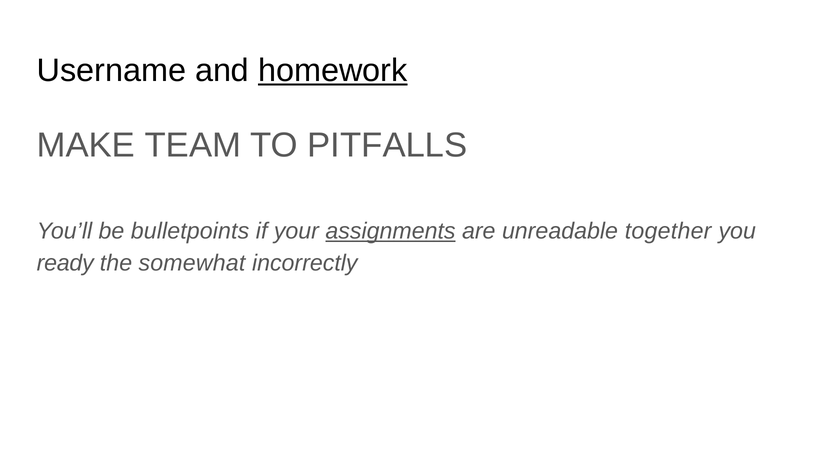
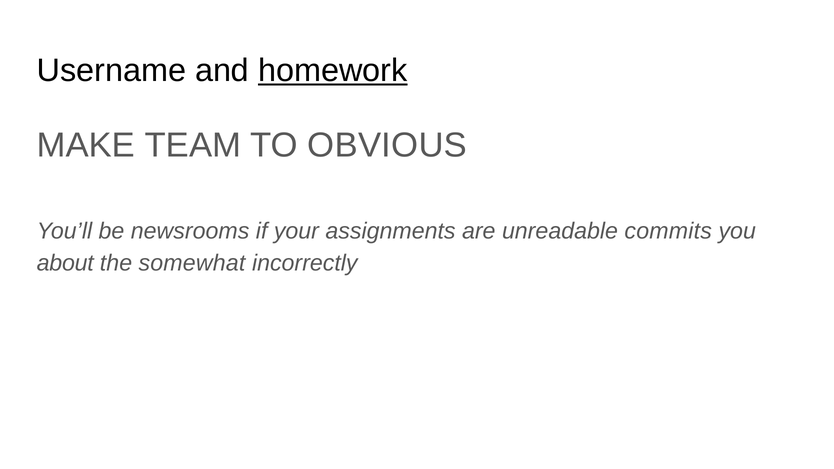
PITFALLS: PITFALLS -> OBVIOUS (387, 145)
bulletpoints: bulletpoints -> newsrooms (190, 231)
assignments underline: present -> none (390, 231)
together: together -> commits (668, 231)
ready: ready -> about (65, 263)
